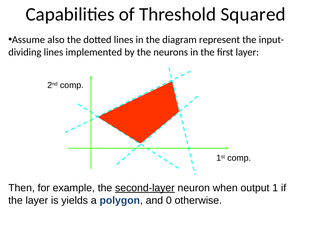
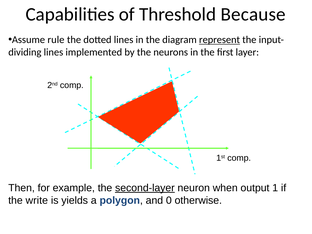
Squared: Squared -> Because (253, 14)
also: also -> rule (56, 40)
represent underline: none -> present (220, 40)
the layer: layer -> write (37, 200)
